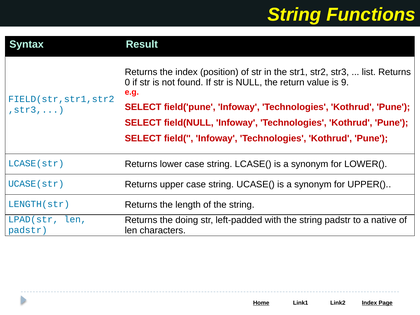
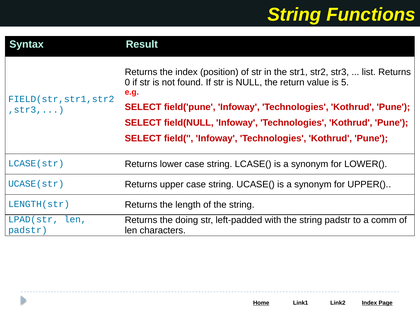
9: 9 -> 5 (345, 83)
native: native -> comm (384, 220)
